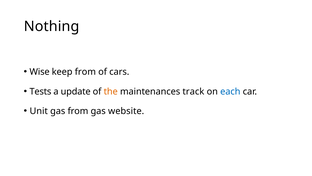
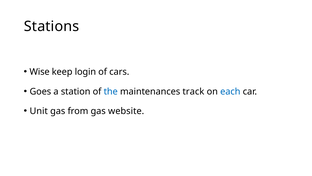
Nothing: Nothing -> Stations (52, 26)
keep from: from -> login (85, 72)
Tests: Tests -> Goes (40, 91)
update: update -> station (76, 91)
the colour: orange -> blue (111, 91)
